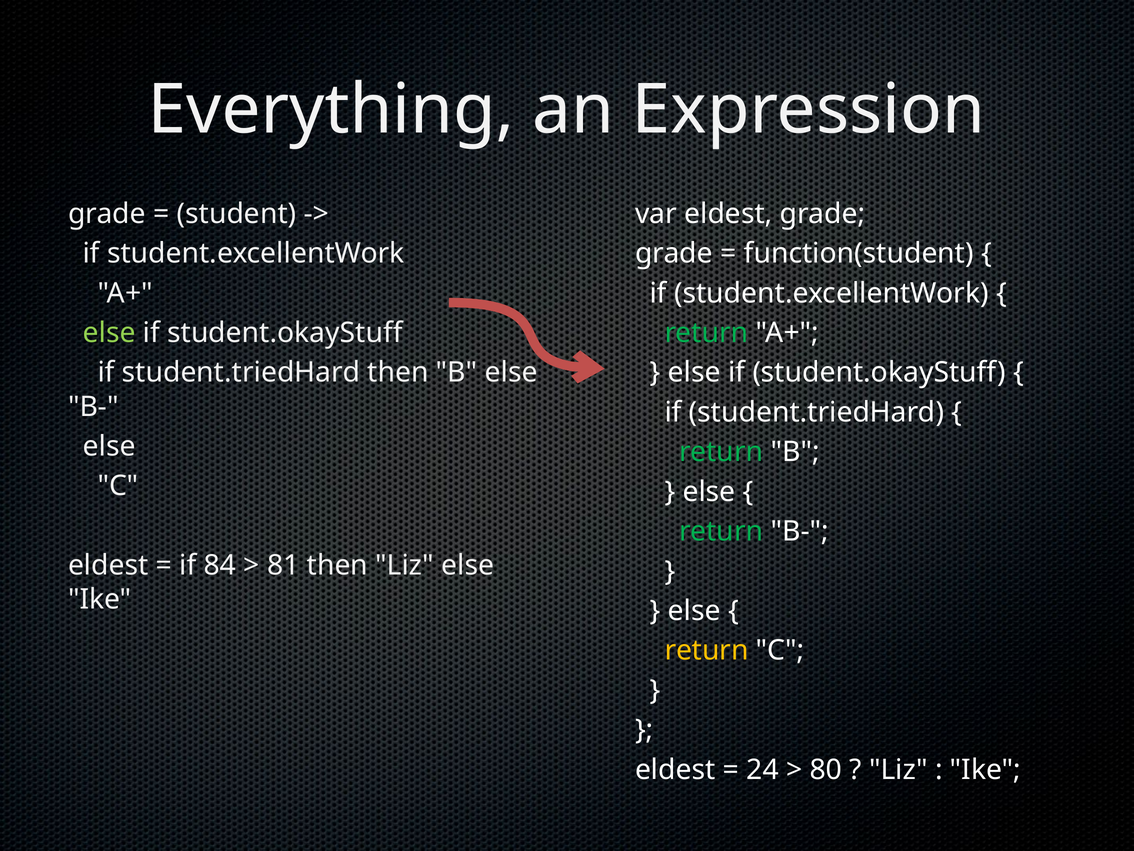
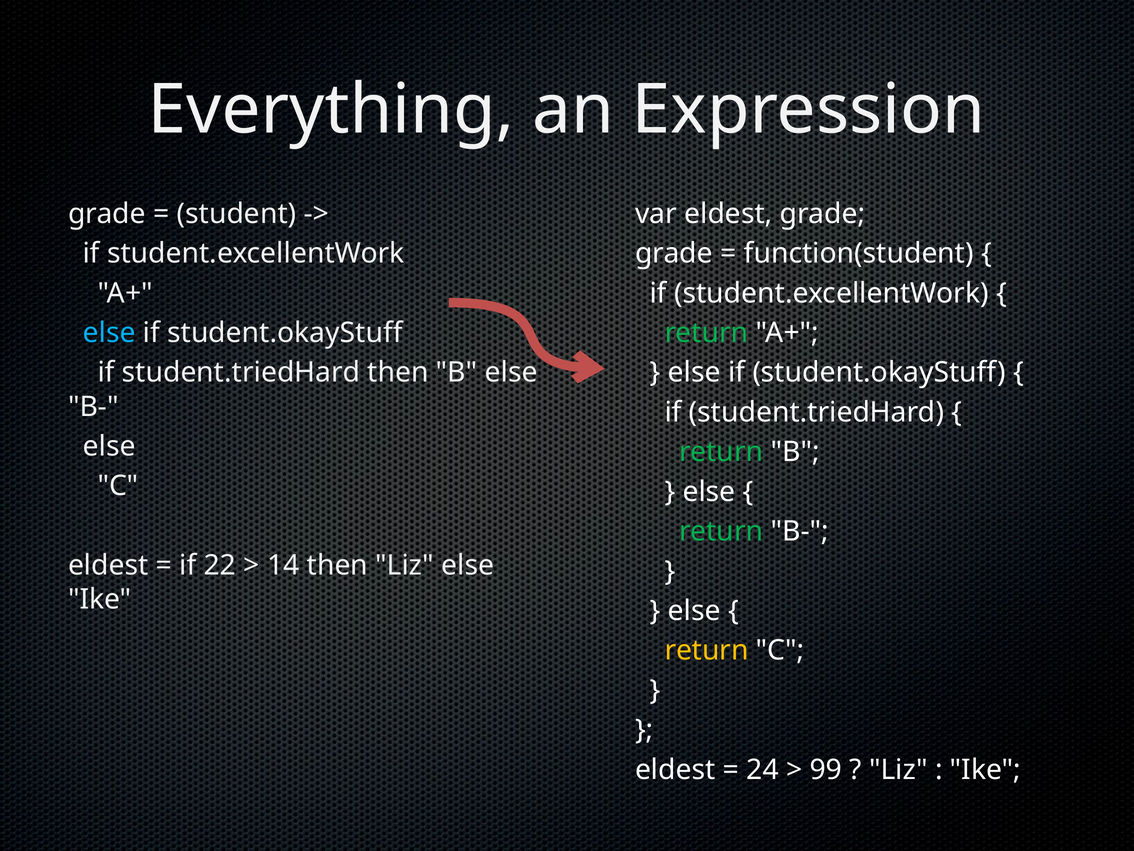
else colour: light green -> light blue (109, 333)
84: 84 -> 22 (220, 565)
81: 81 -> 14 (283, 565)
80: 80 -> 99 (826, 769)
